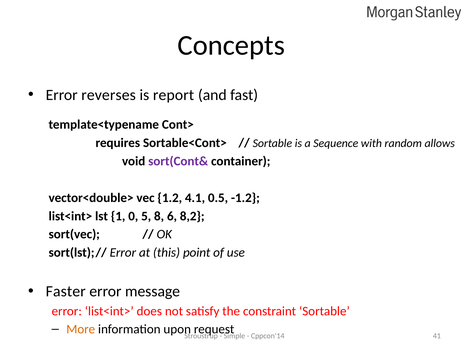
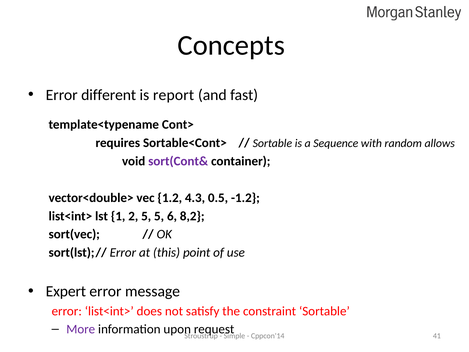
reverses: reverses -> different (109, 95)
4.1: 4.1 -> 4.3 (195, 198)
0: 0 -> 2 (133, 216)
5 8: 8 -> 5 (159, 216)
Faster: Faster -> Expert (66, 291)
More colour: orange -> purple (81, 329)
